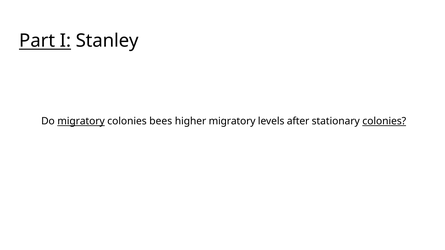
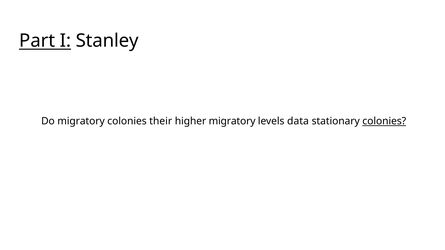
migratory underline: present -> none (81, 121)
bees: bees -> their (161, 121)
after: after -> data (298, 121)
